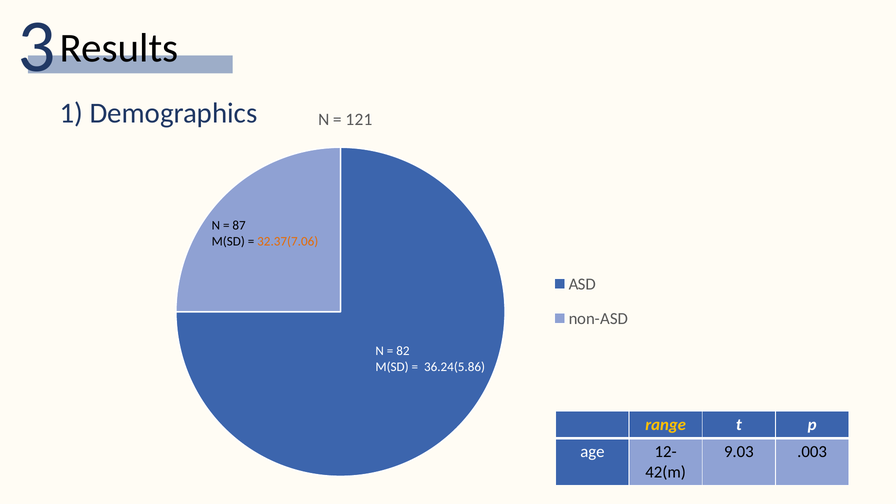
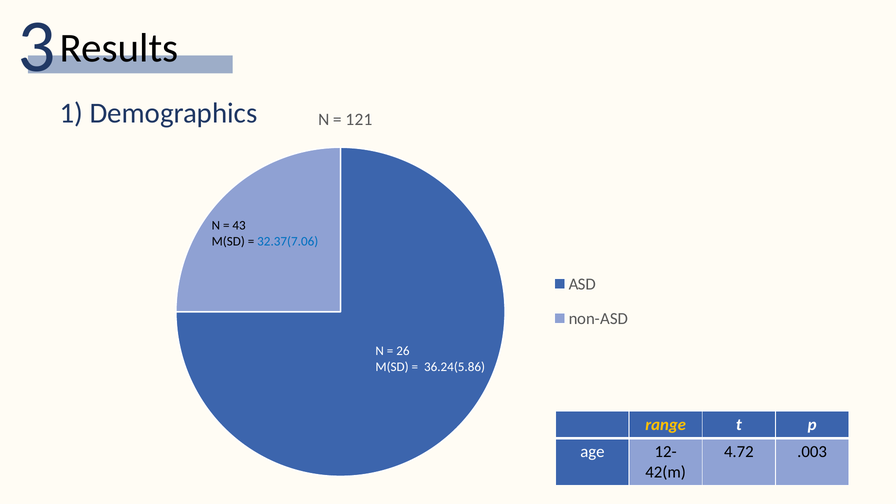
87: 87 -> 43 (239, 226)
32.37(7.06 colour: orange -> blue (288, 241)
82: 82 -> 26 (403, 351)
9.03: 9.03 -> 4.72 (739, 452)
